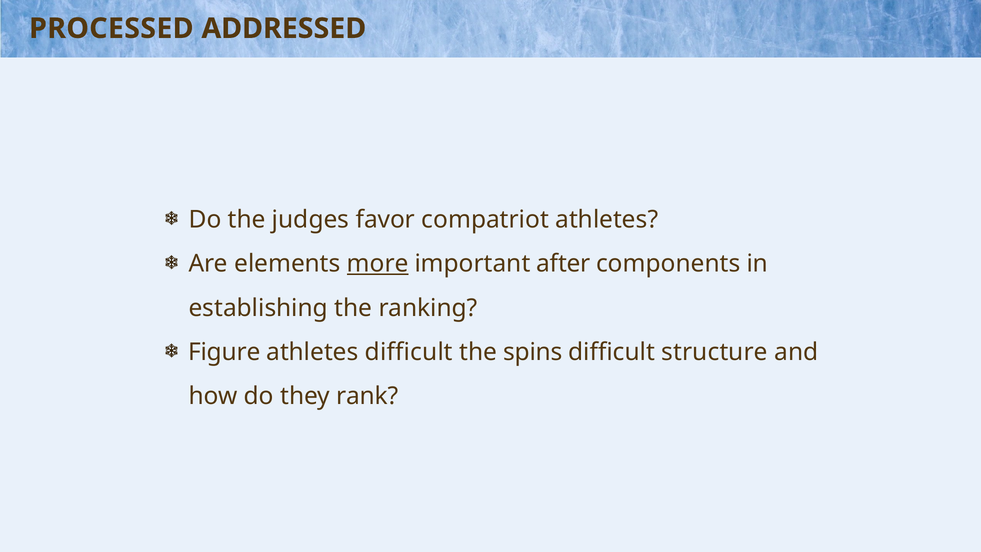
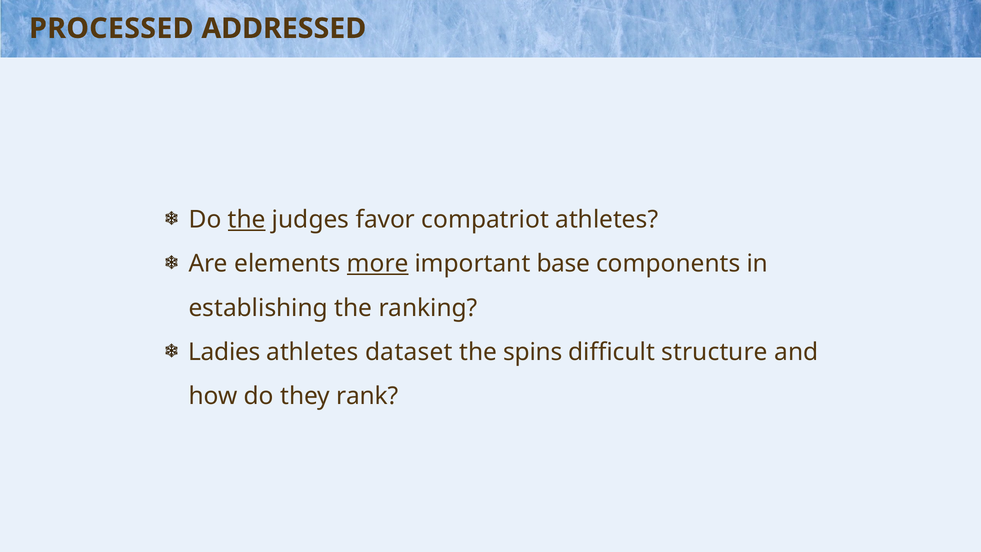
the underline: none -> present (247, 220)
after: after -> base (563, 264)
Figure: Figure -> Ladies (224, 352)
athletes difficult: difficult -> dataset (409, 352)
